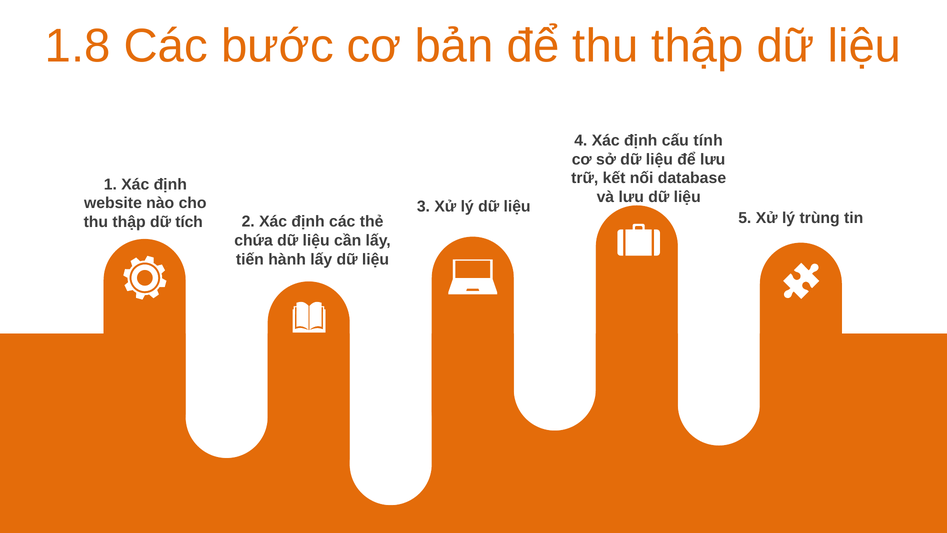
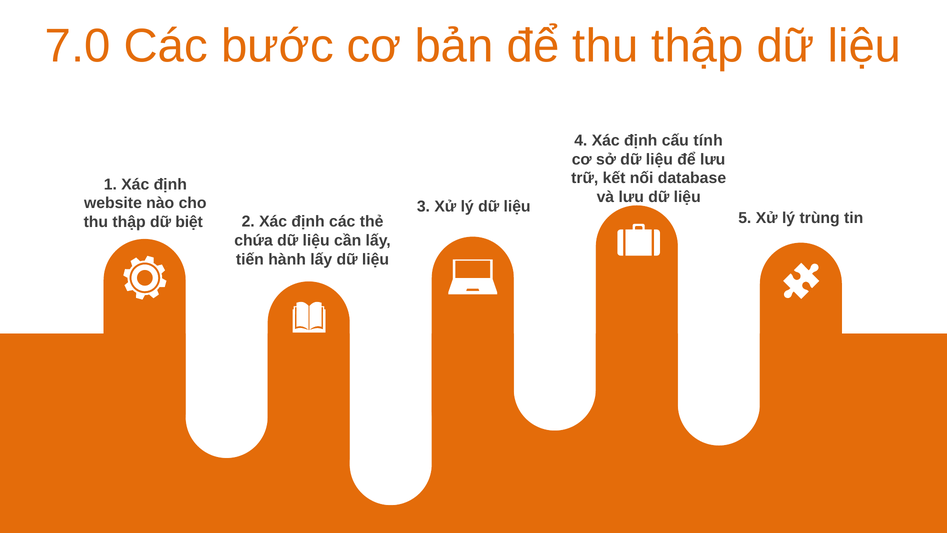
1.8: 1.8 -> 7.0 (78, 46)
tích: tích -> biệt (189, 222)
